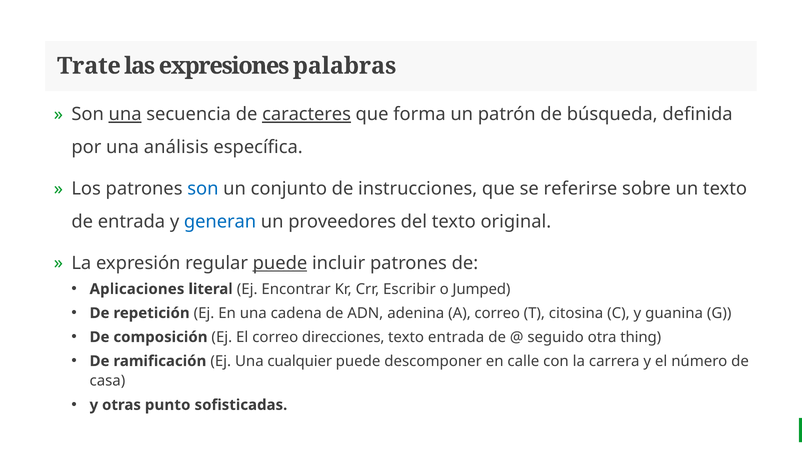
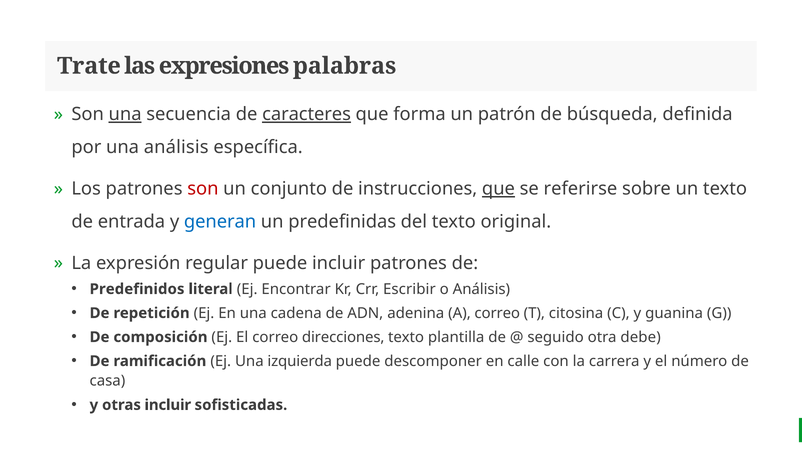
son colour: blue -> red (203, 189)
que underline: none -> present (498, 189)
proveedores: proveedores -> predefinidas (342, 222)
puede underline: present -> none (280, 263)
Aplicaciones: Aplicaciones -> Predefinidos (137, 289)
o Jumped: Jumped -> Análisis (481, 289)
texto entrada: entrada -> plantilla (456, 337)
thing: thing -> debe (641, 337)
cualquier: cualquier -> izquierda (300, 361)
otras punto: punto -> incluir (168, 405)
